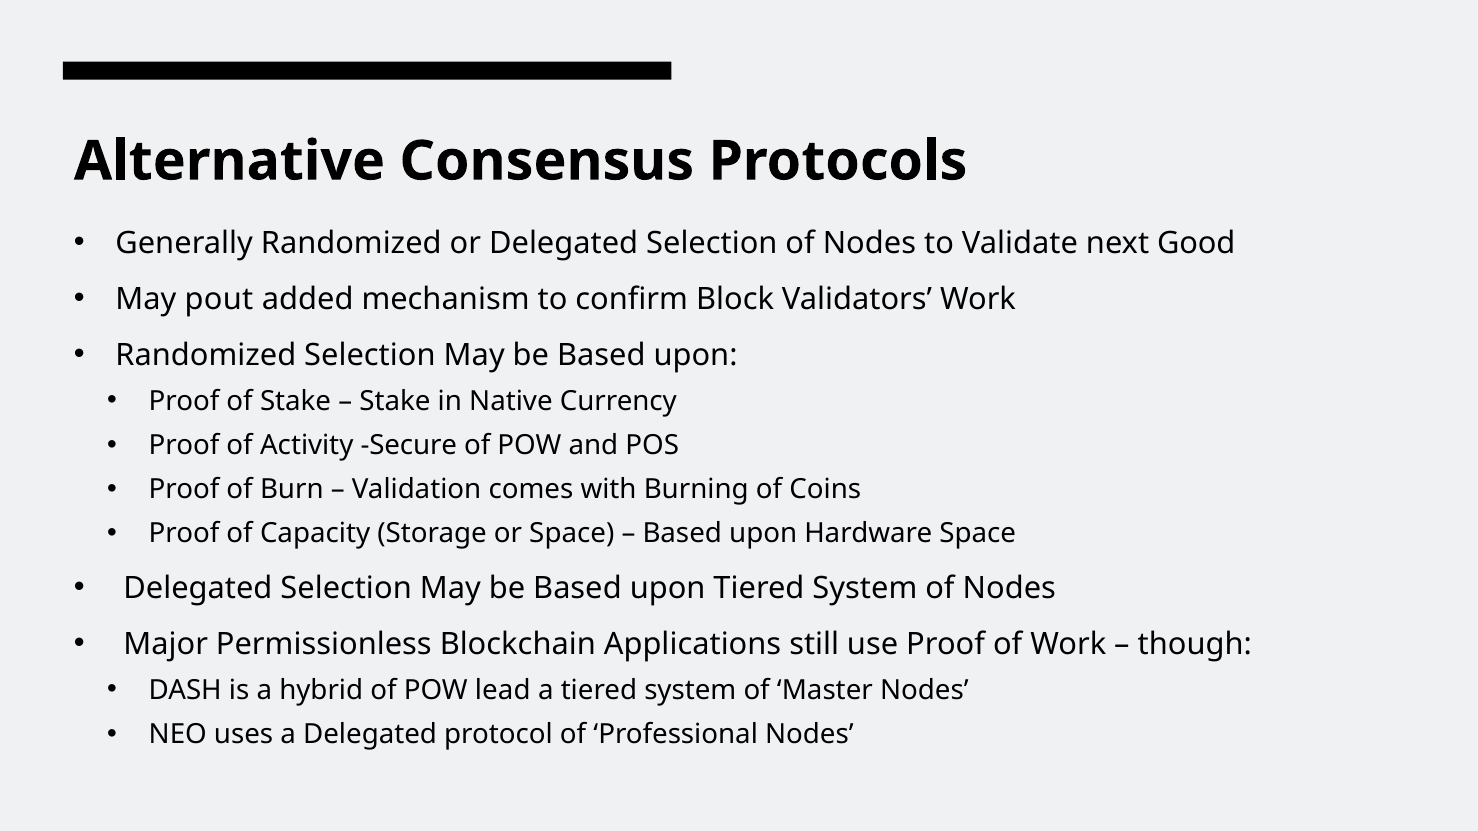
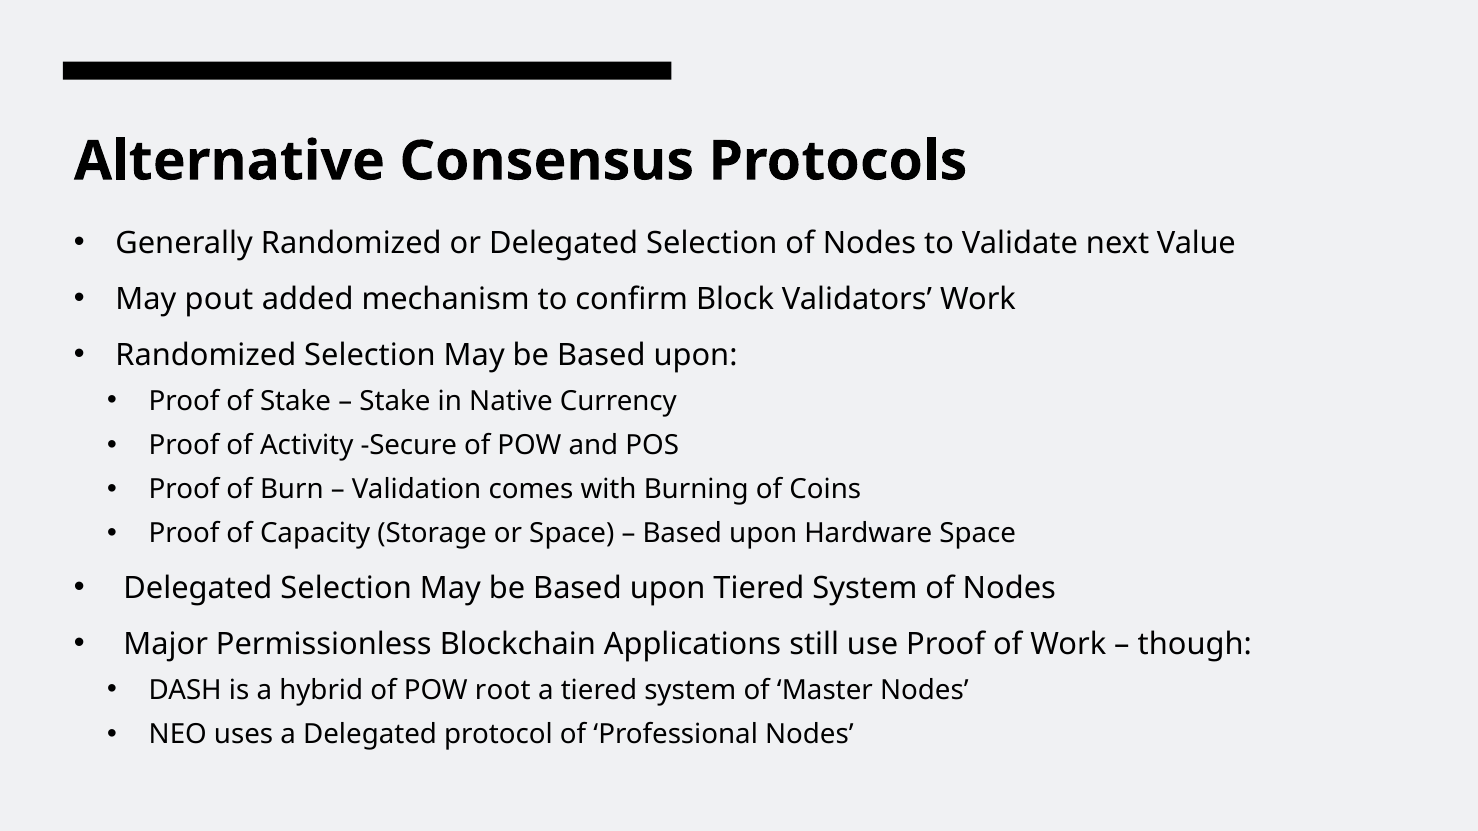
Good: Good -> Value (1196, 243)
lead: lead -> root (503, 690)
